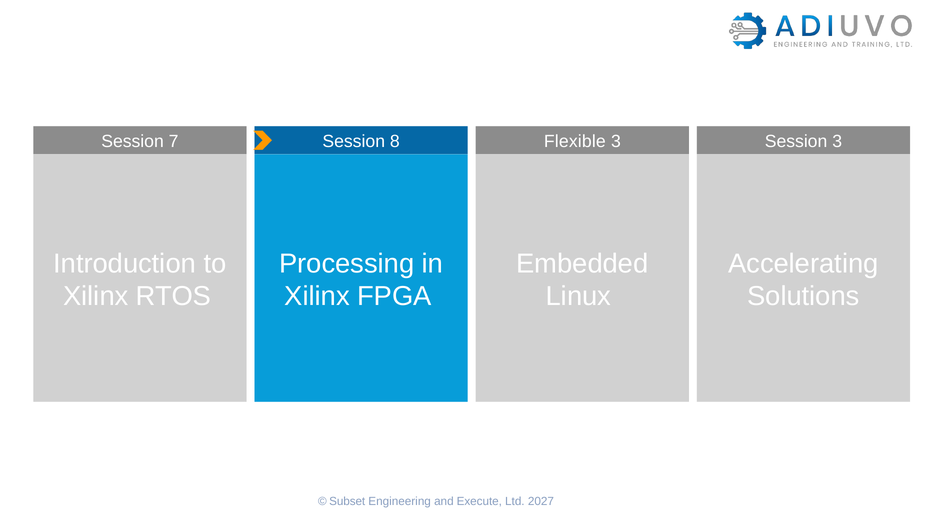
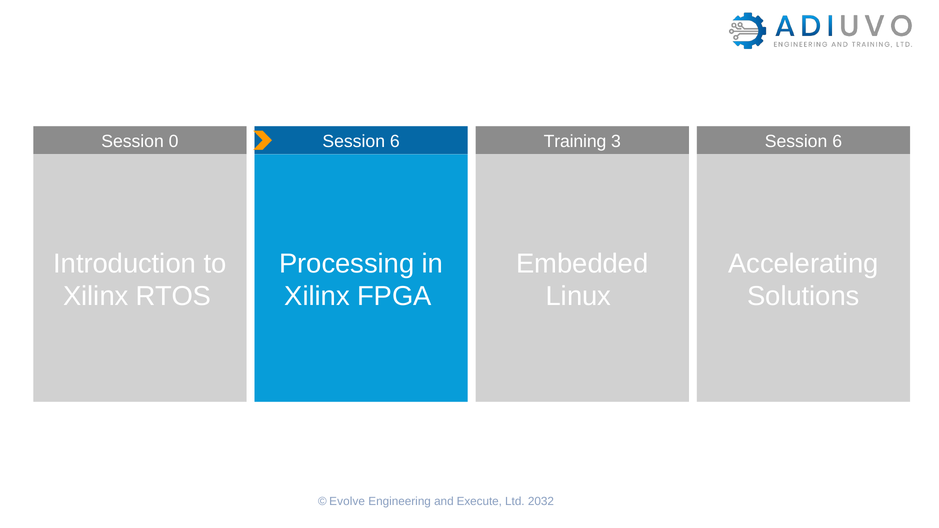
7: 7 -> 0 (174, 141)
8: 8 -> 6 (395, 141)
Flexible: Flexible -> Training (575, 141)
3: 3 -> 6 (837, 141)
Subset: Subset -> Evolve (347, 501)
2027: 2027 -> 2032 (541, 501)
